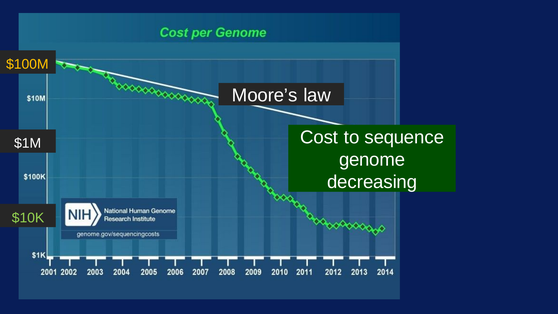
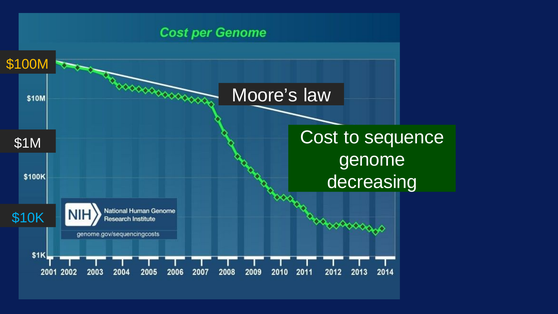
$10K colour: light green -> light blue (28, 218)
